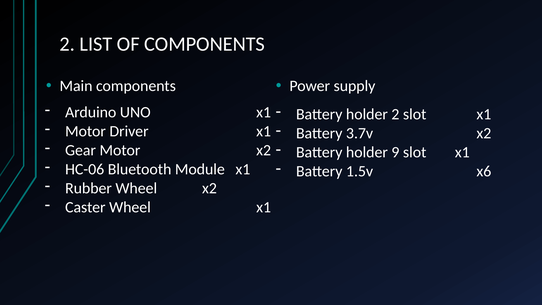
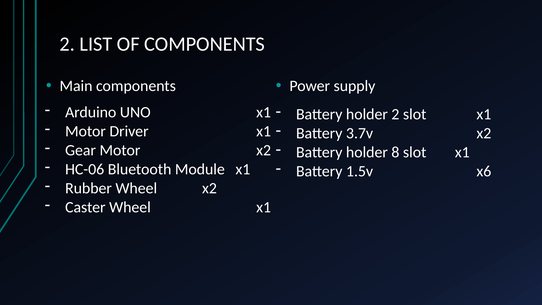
9: 9 -> 8 (395, 152)
